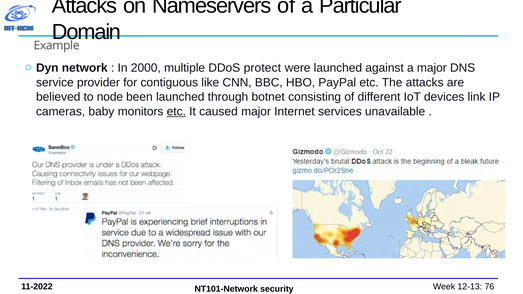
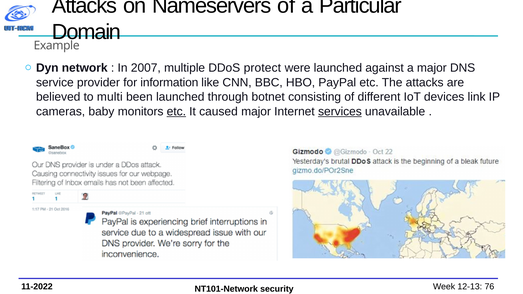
2000: 2000 -> 2007 (146, 68)
contiguous: contiguous -> information (169, 83)
node: node -> multi (110, 97)
services underline: none -> present (340, 112)
